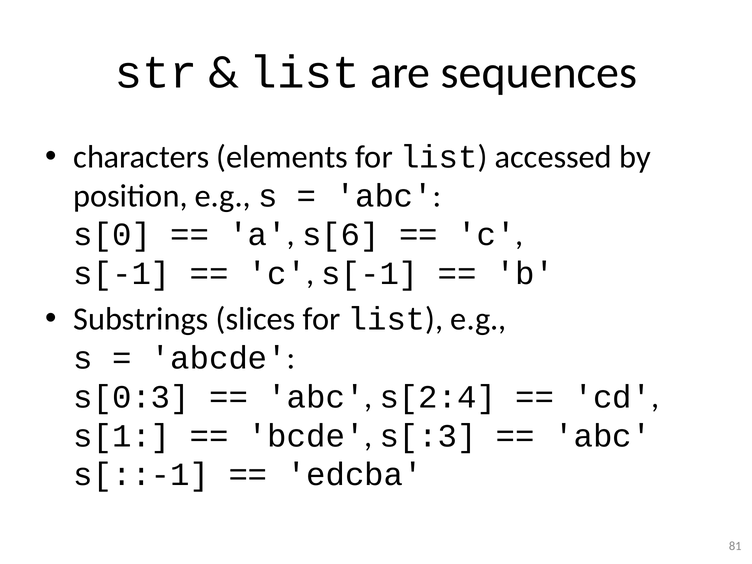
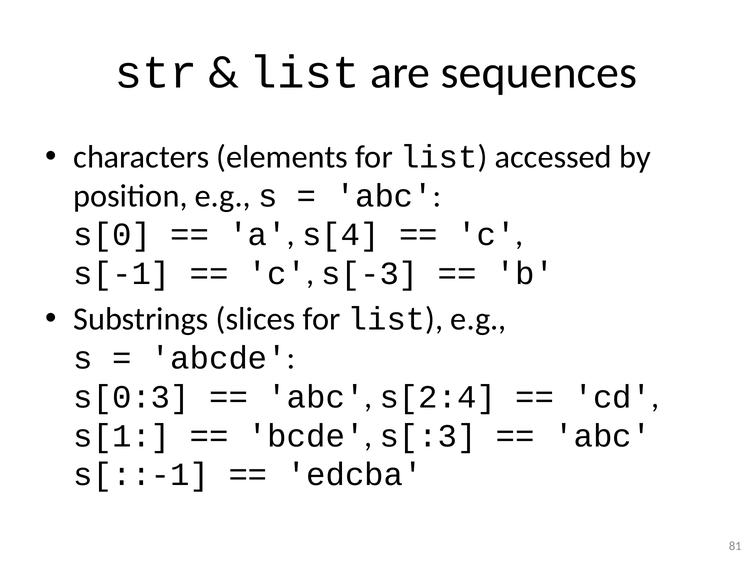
s[6: s[6 -> s[4 (341, 235)
s[-1: s[-1 -> s[-3 (370, 274)
